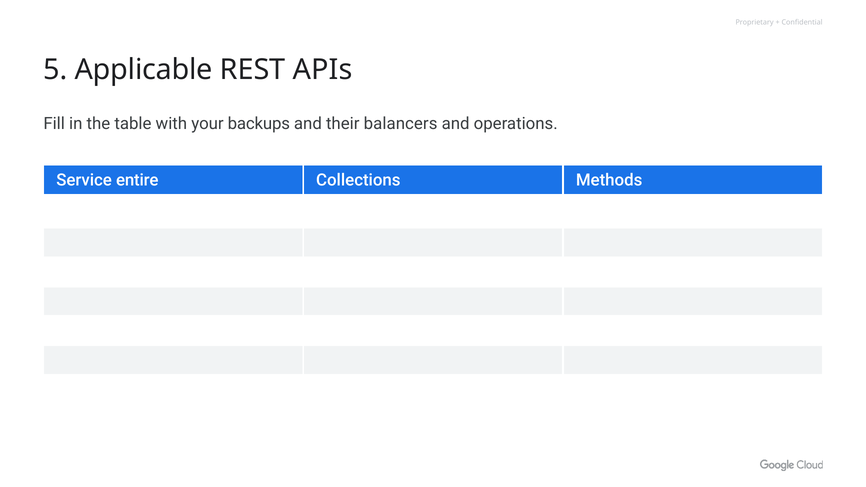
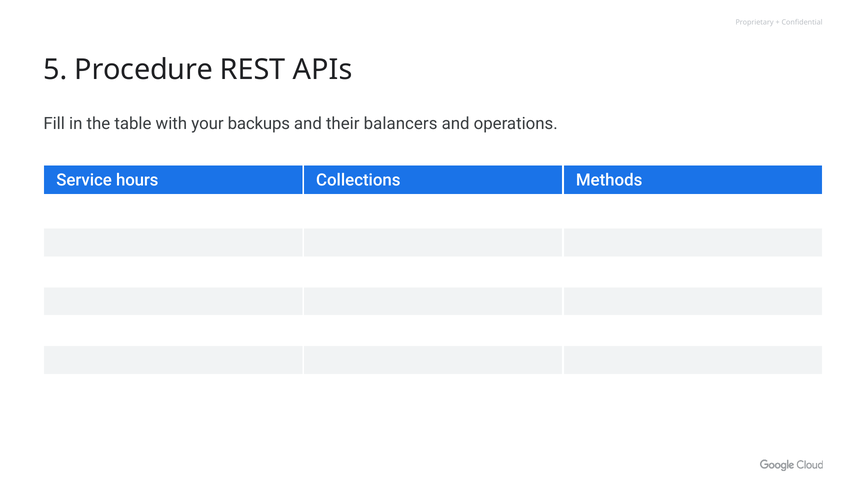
Applicable: Applicable -> Procedure (144, 70)
entire: entire -> hours (137, 180)
